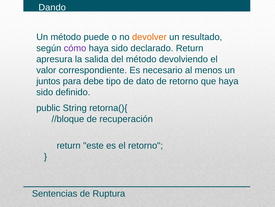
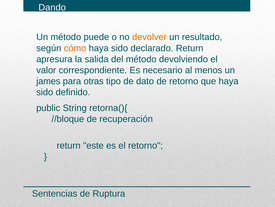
cómo colour: purple -> orange (75, 48)
juntos: juntos -> james (48, 81)
debe: debe -> otras (94, 81)
